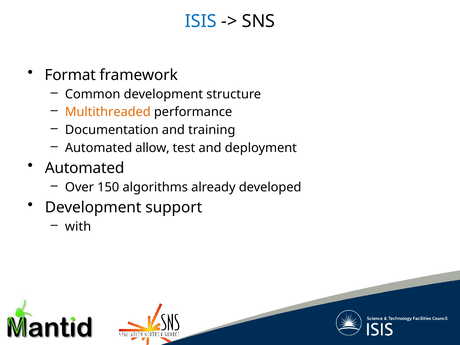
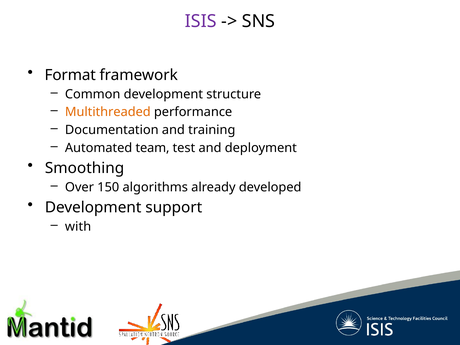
ISIS colour: blue -> purple (201, 21)
allow: allow -> team (153, 148)
Automated: Automated -> Smoothing (85, 168)
